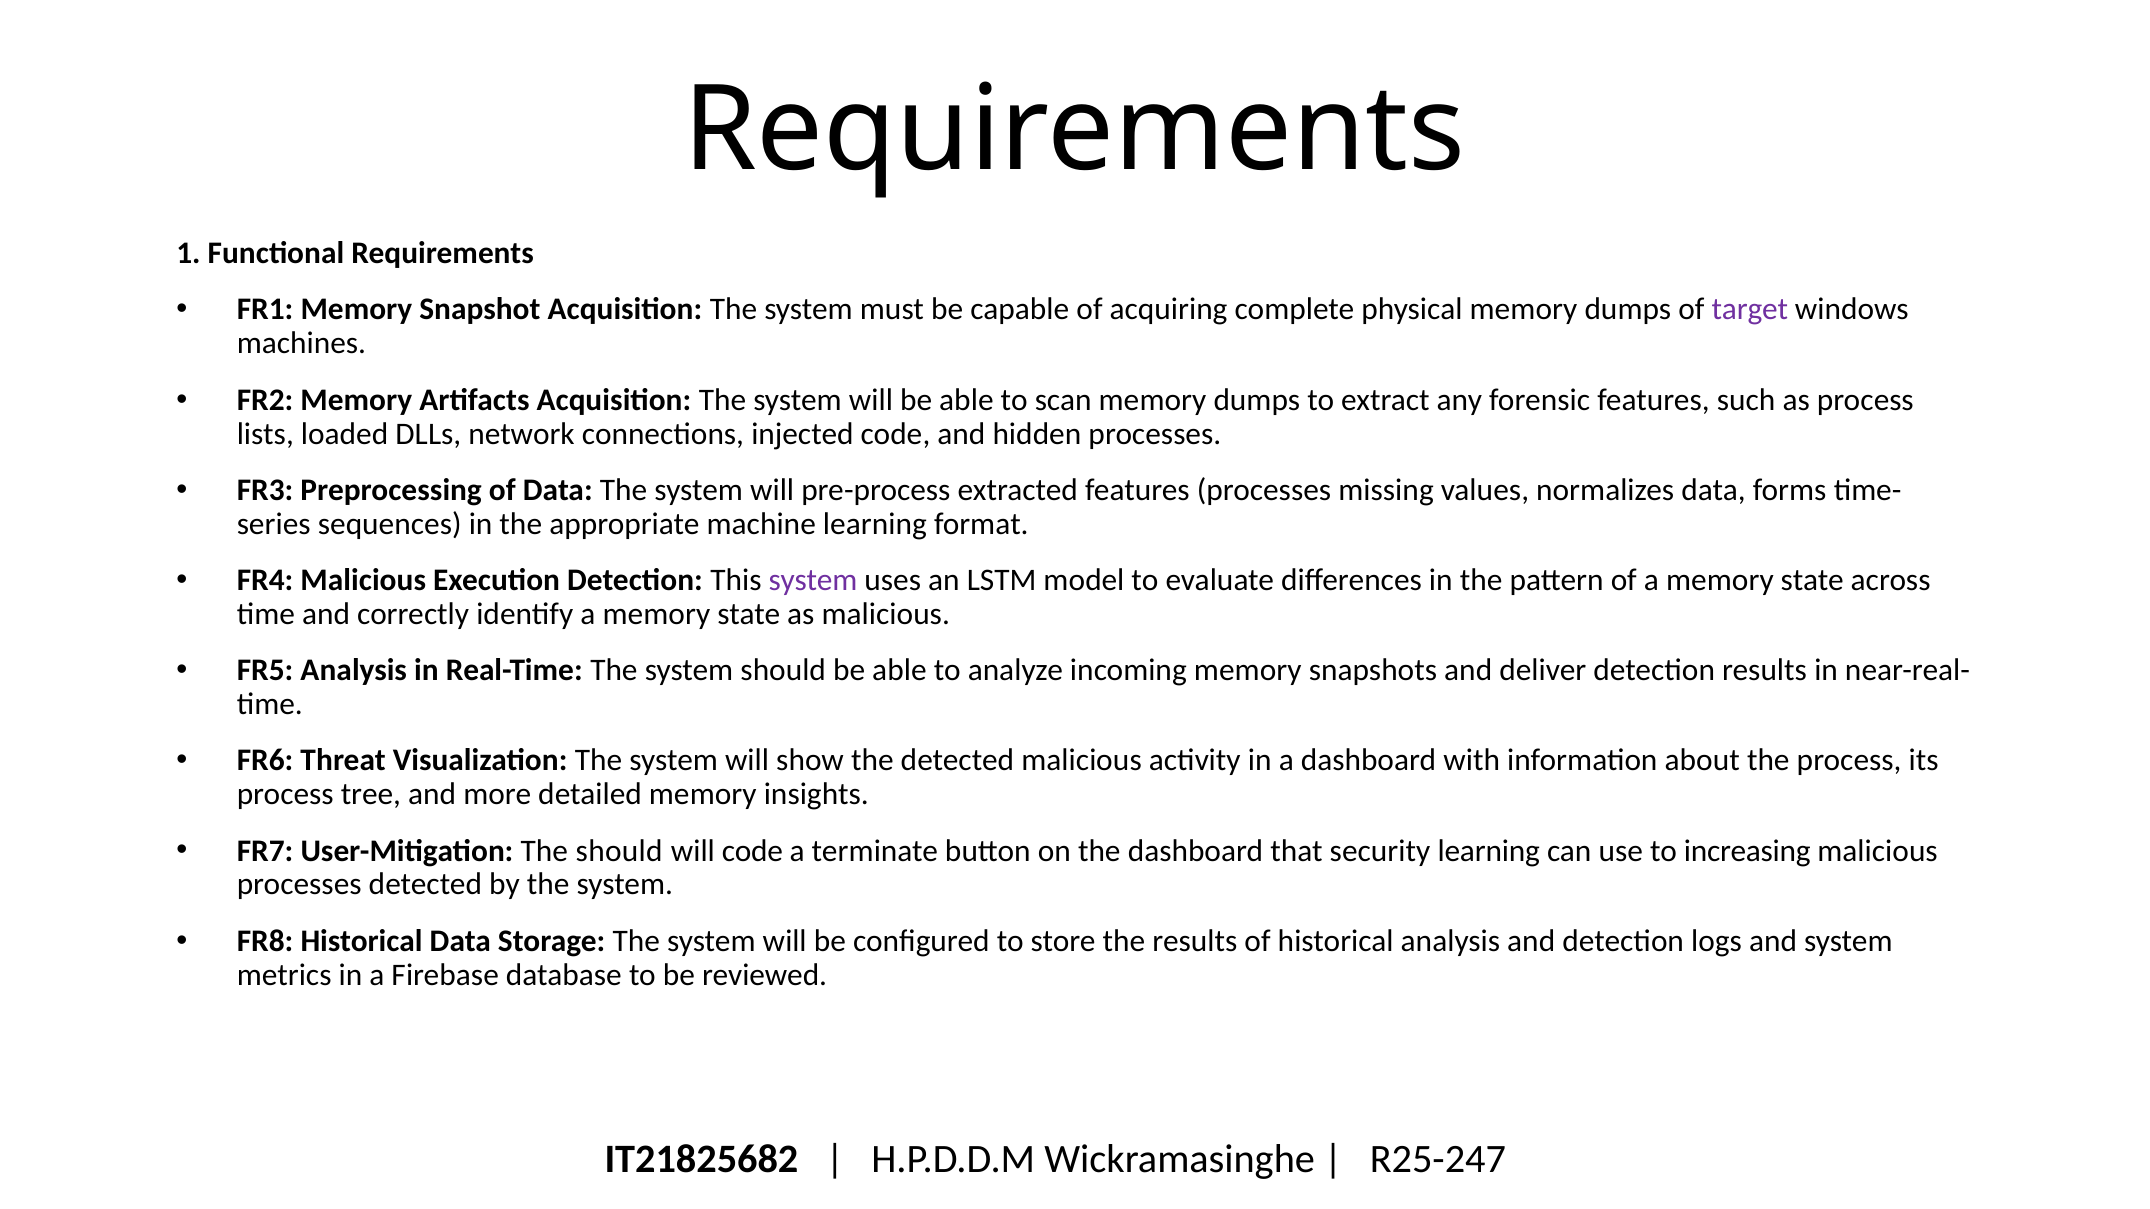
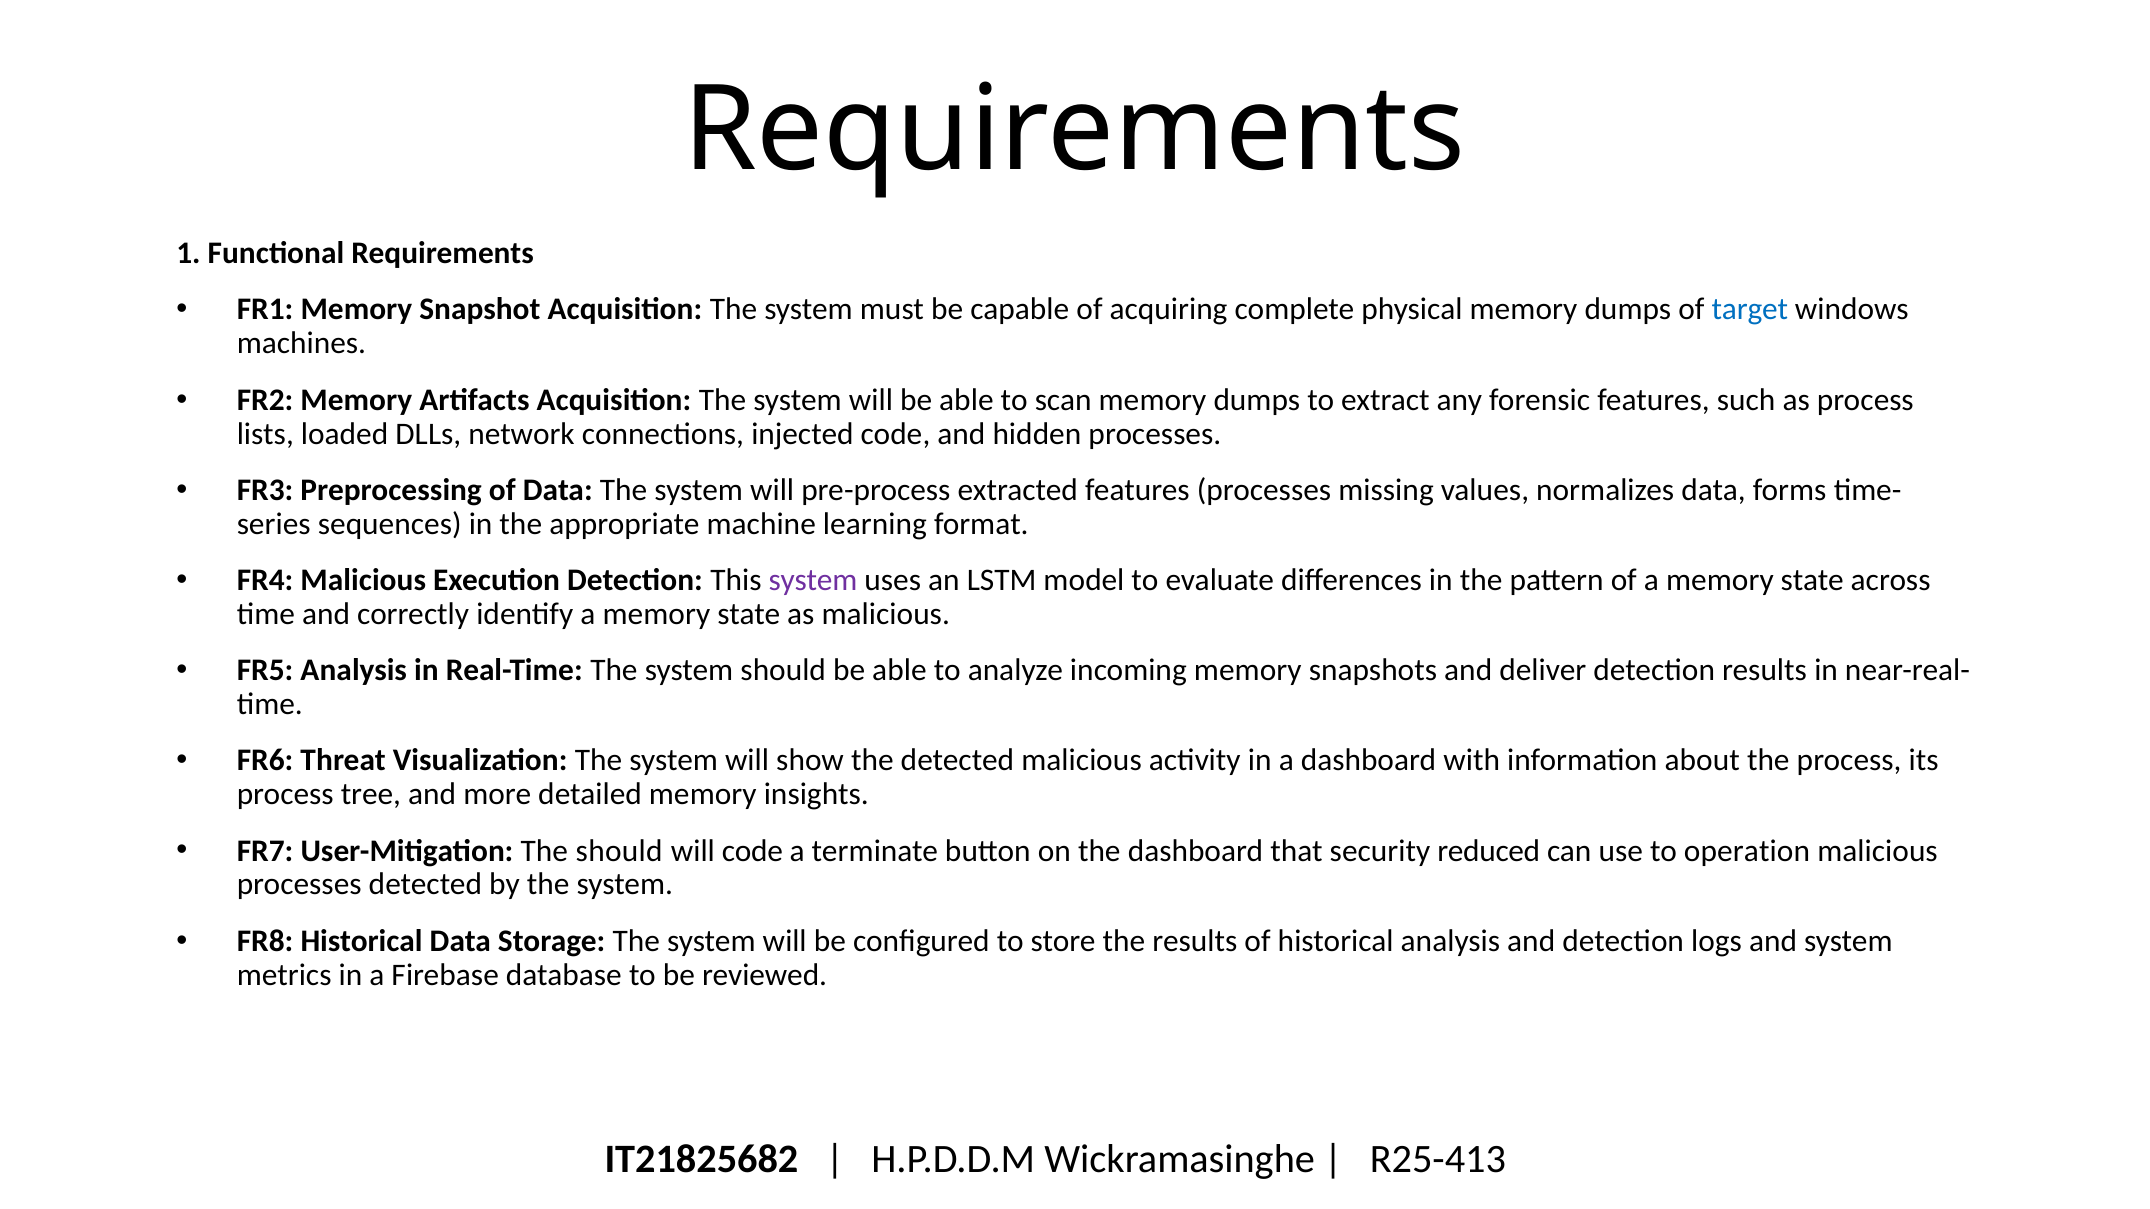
target colour: purple -> blue (1750, 310)
security learning: learning -> reduced (1489, 851)
increasing: increasing -> operation (1747, 851)
R25-247: R25-247 -> R25-413 (1438, 1159)
